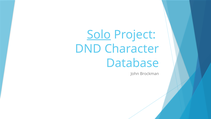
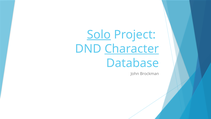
Character underline: none -> present (132, 49)
